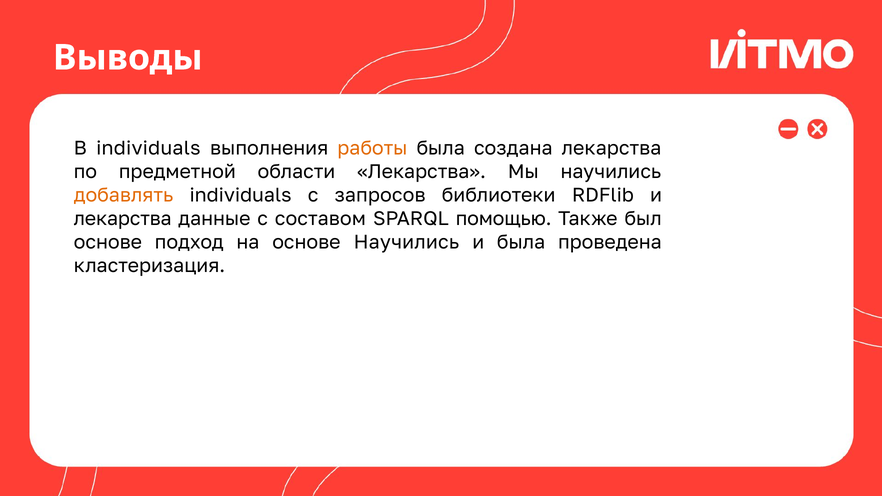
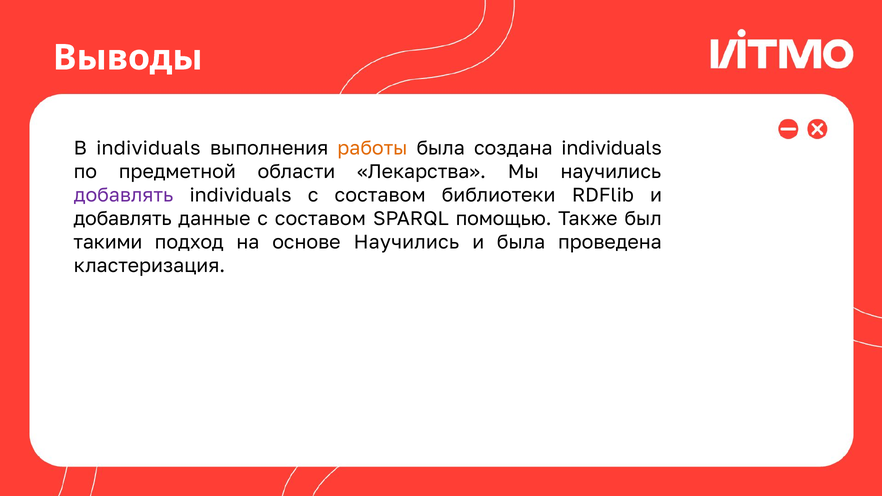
создана лекарства: лекарства -> individuals (612, 149)
добавлять colour: orange -> purple (124, 196)
individuals с запросов: запросов -> составом (380, 196)
лекарства: лекарства -> добавлять (123, 219)
основе: основе -> такими (108, 243)
